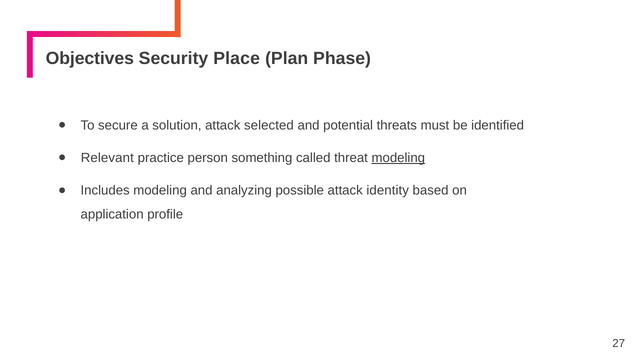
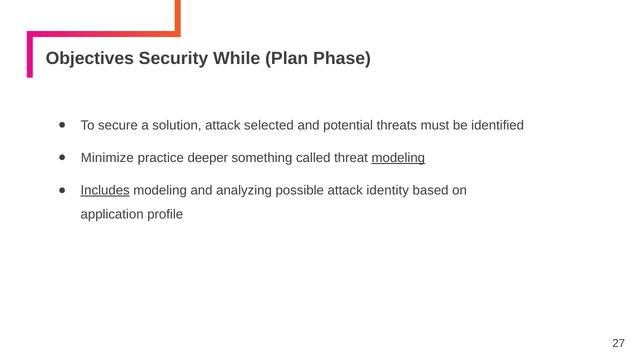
Place: Place -> While (237, 59)
Relevant: Relevant -> Minimize (107, 158)
person: person -> deeper (208, 158)
Includes underline: none -> present (105, 190)
